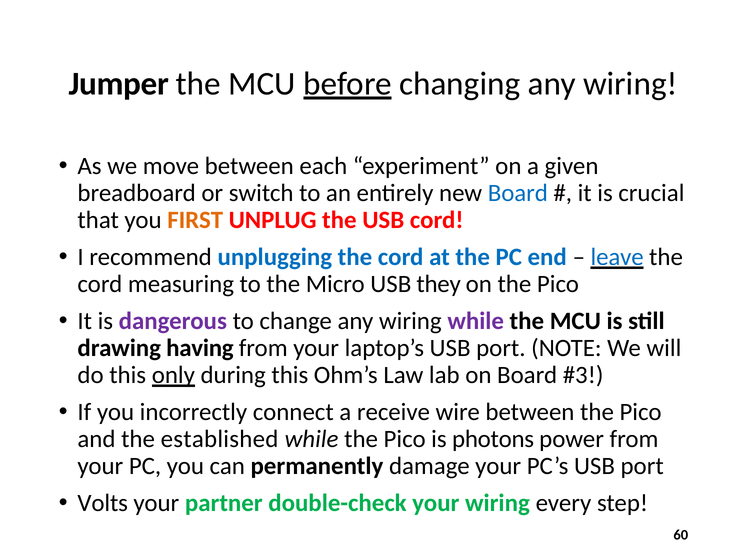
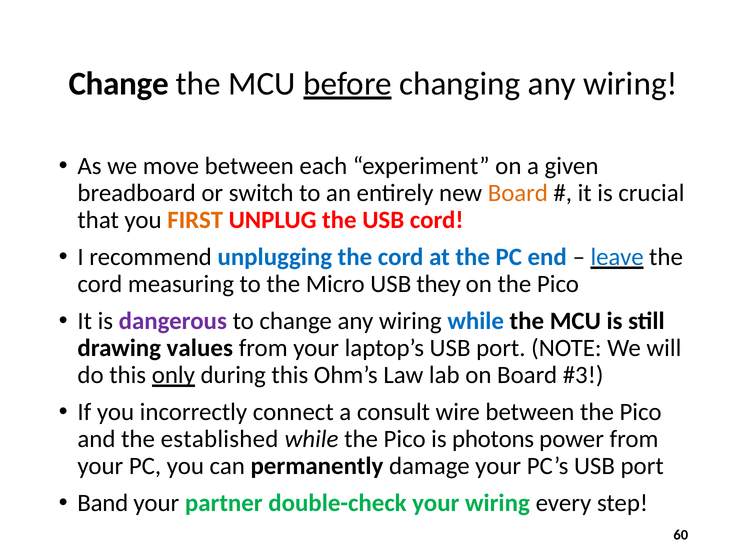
Jumper: Jumper -> Change (119, 84)
Board colour: blue -> orange (518, 193)
while colour: purple -> blue (476, 321)
having: having -> values (200, 348)
receive: receive -> consult (393, 412)
Volts: Volts -> Band (103, 503)
